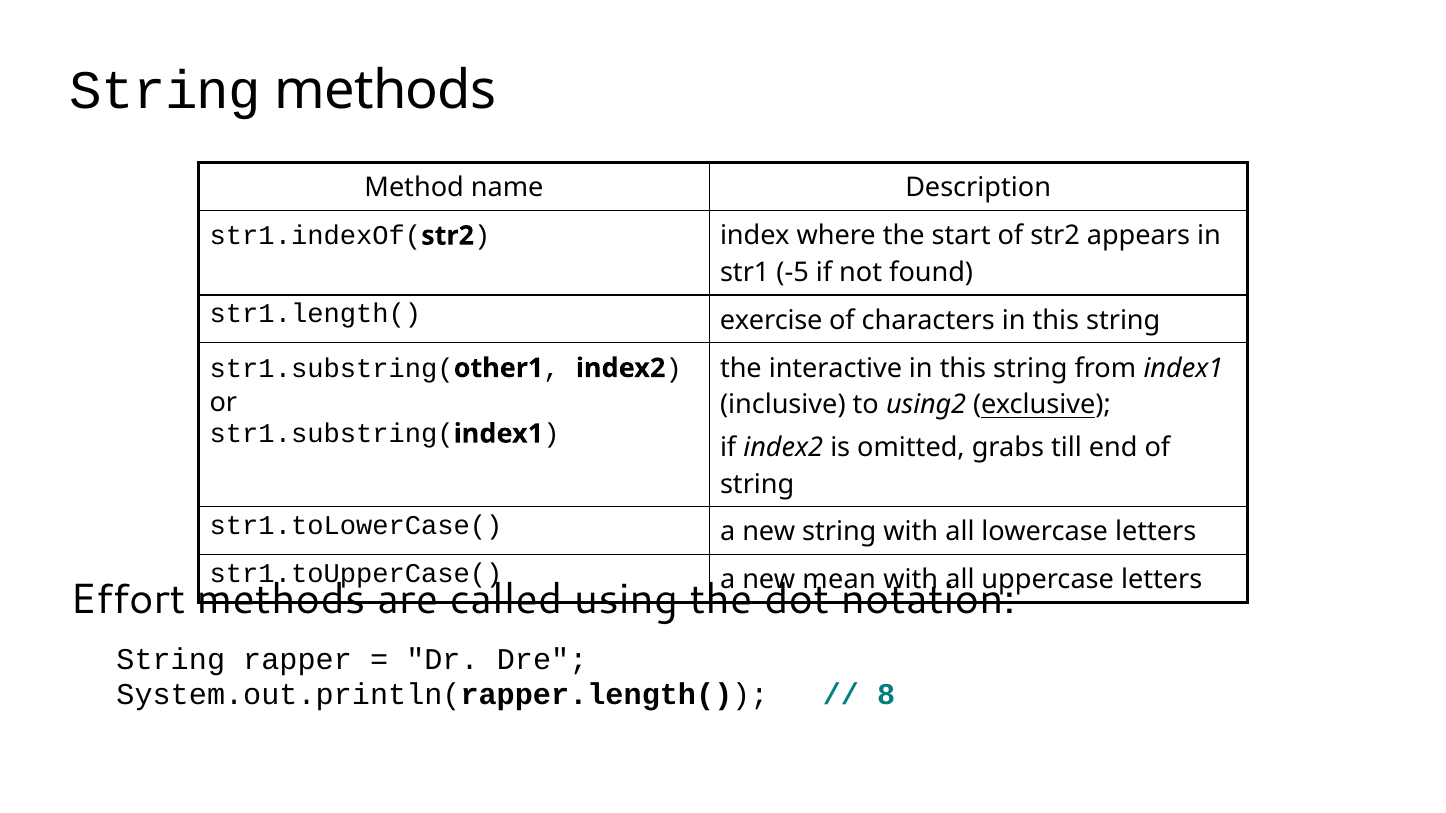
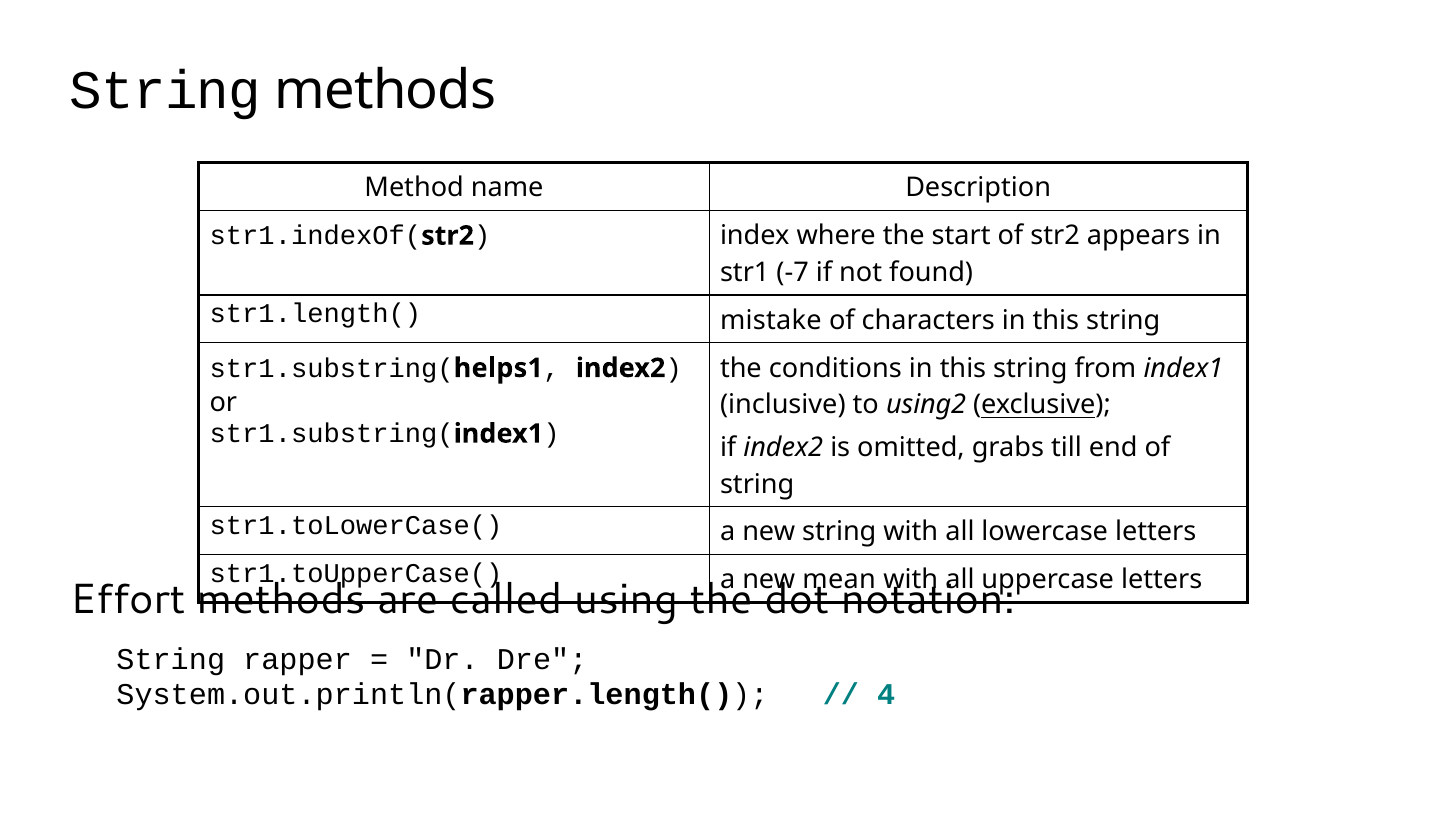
-5: -5 -> -7 (793, 273)
exercise: exercise -> mistake (771, 320)
other1: other1 -> helps1 (498, 368)
interactive: interactive -> conditions (835, 368)
8: 8 -> 4 (886, 695)
